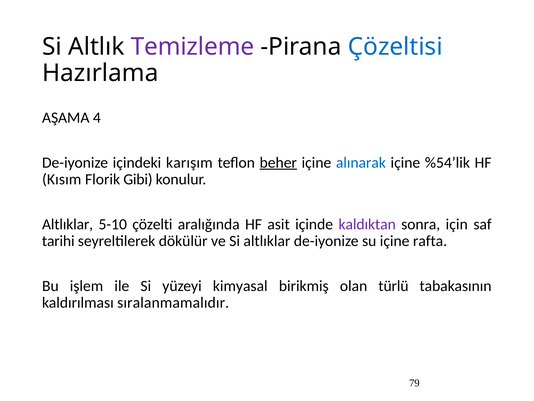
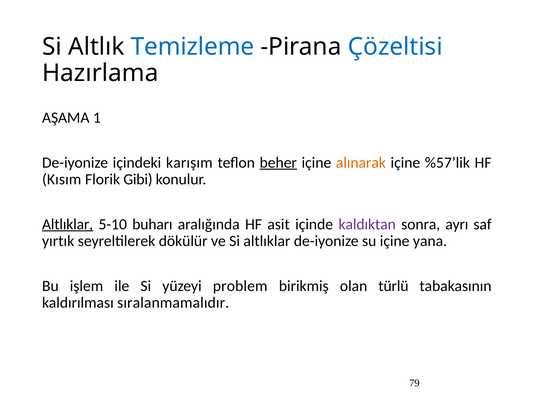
Temizleme colour: purple -> blue (193, 47)
4: 4 -> 1 (97, 118)
alınarak colour: blue -> orange (361, 162)
%54’lik: %54’lik -> %57’lik (447, 162)
Altlıklar underline: none -> present (68, 224)
çözelti: çözelti -> buharı (152, 224)
için: için -> ayrı (457, 224)
tarihi: tarihi -> yırtık (58, 241)
rafta: rafta -> yana (430, 241)
kimyasal: kimyasal -> problem (240, 286)
